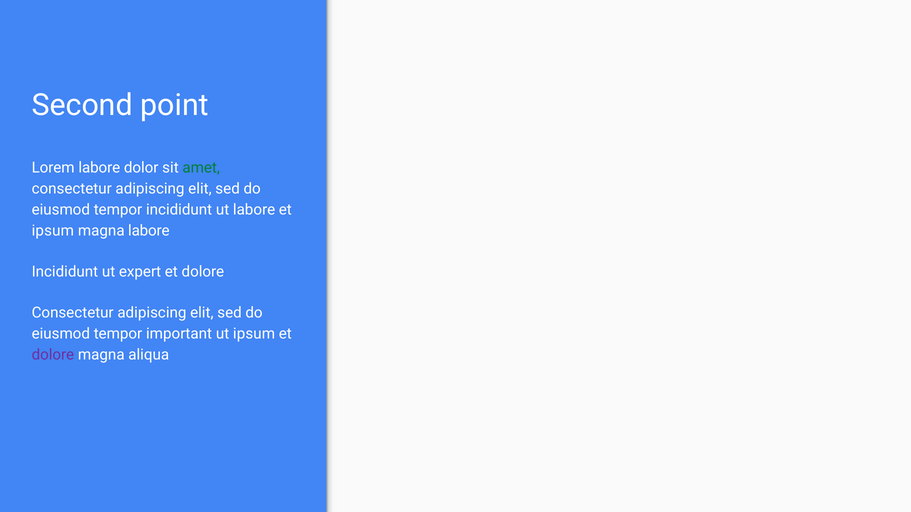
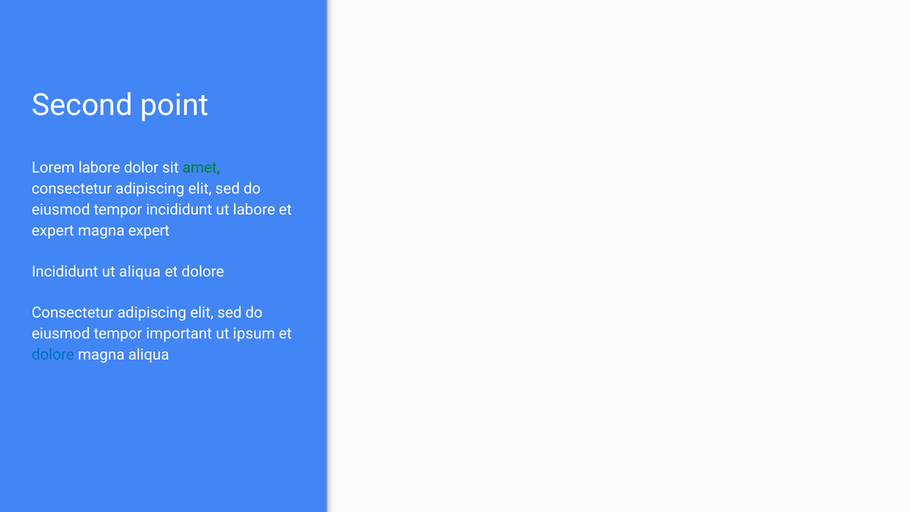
ipsum: ipsum -> expert (53, 231)
magna labore: labore -> expert (149, 231)
ut expert: expert -> aliqua (140, 272)
dolore colour: purple -> blue (53, 355)
